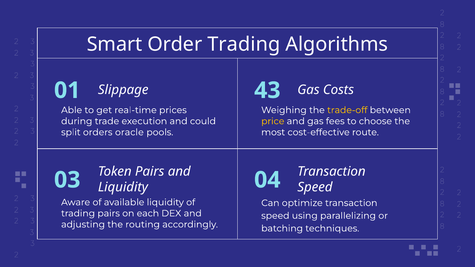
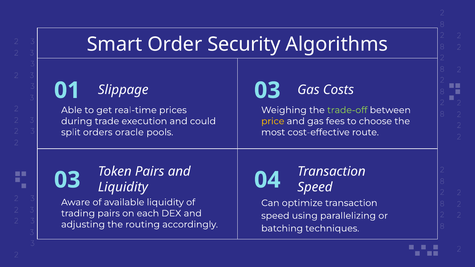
Order Trading: Trading -> Security (244, 44)
01 43: 43 -> 03 (267, 90)
trade-off colour: yellow -> light green (347, 110)
